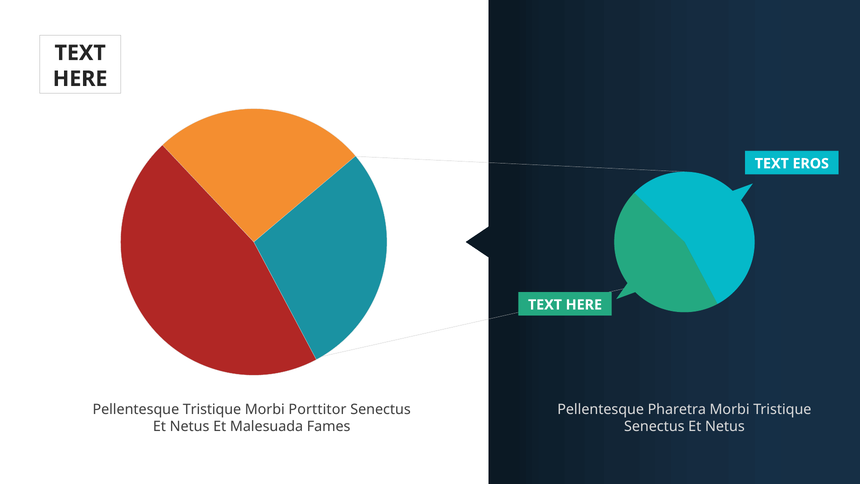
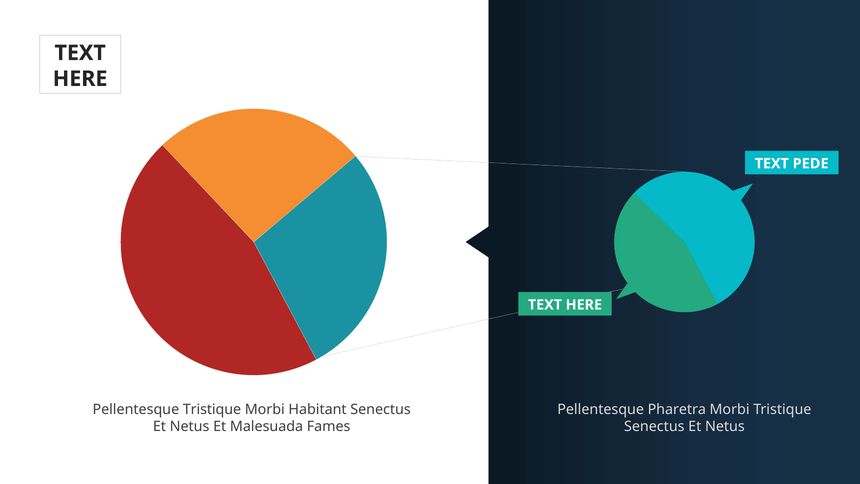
EROS: EROS -> PEDE (811, 164)
Porttitor: Porttitor -> Habitant (318, 409)
